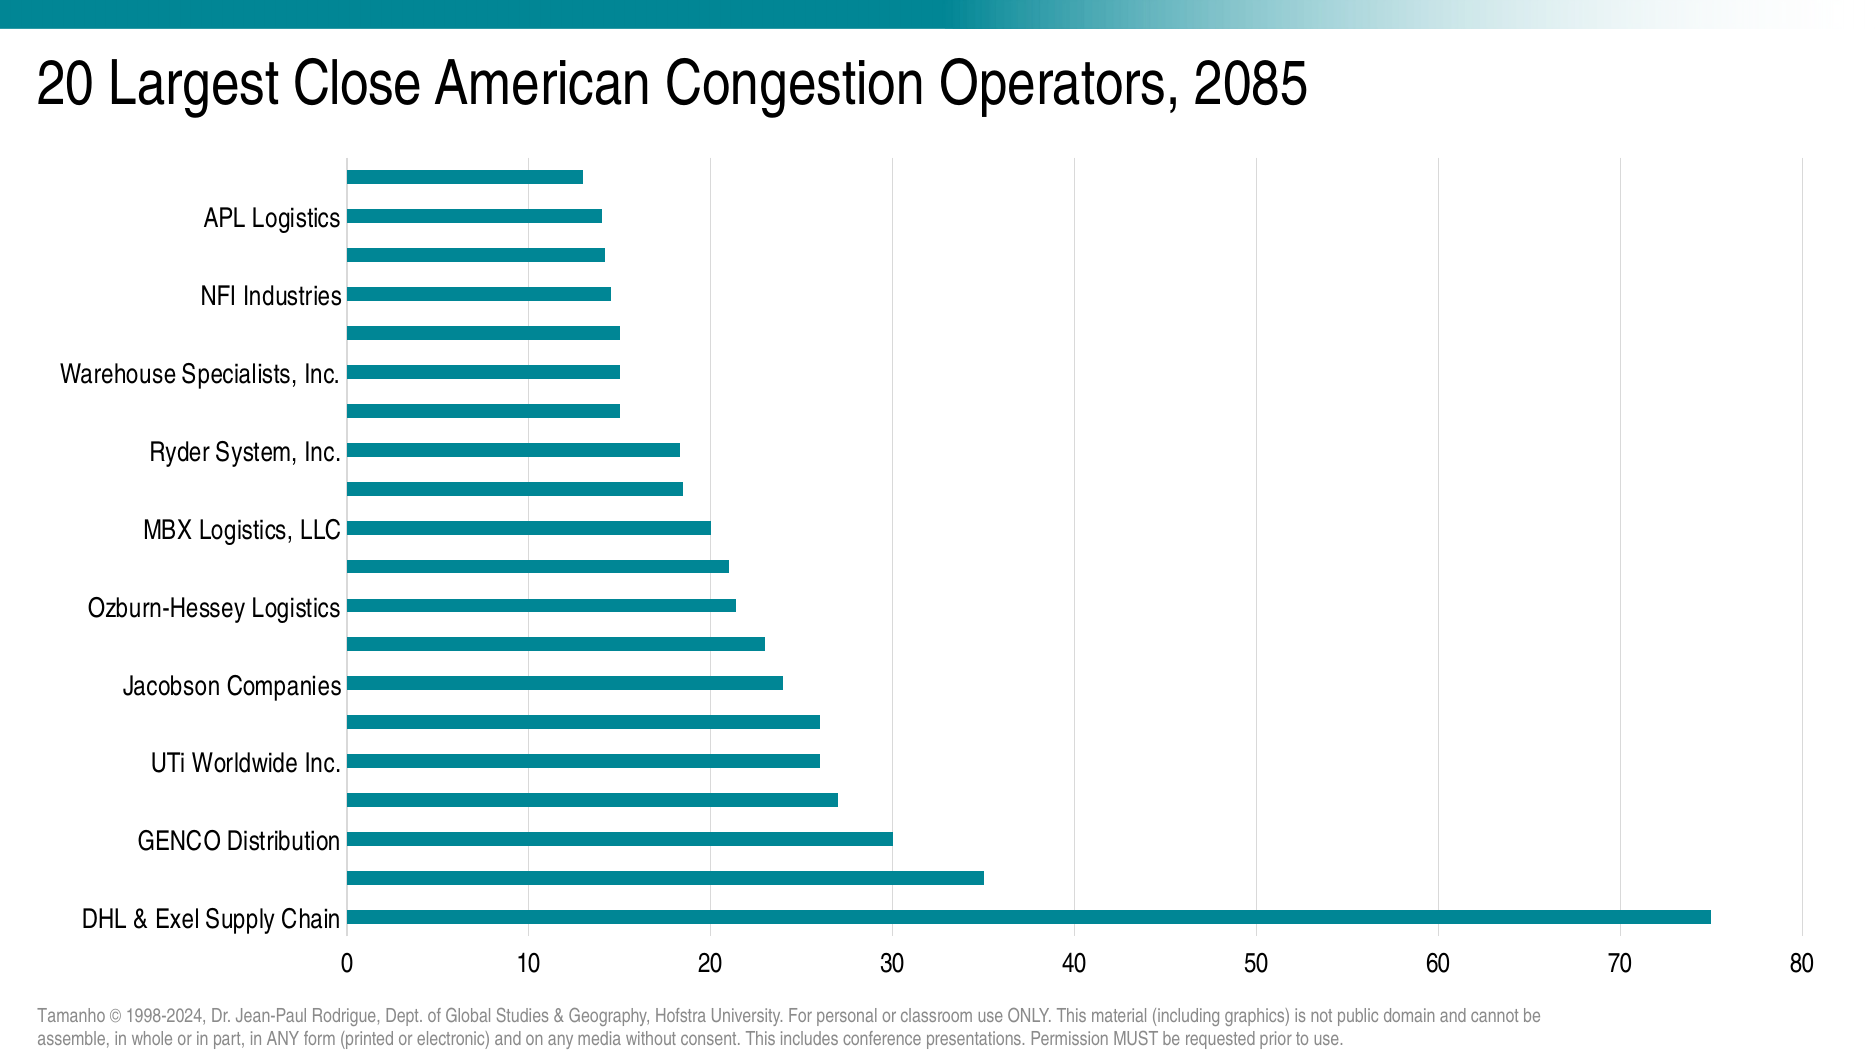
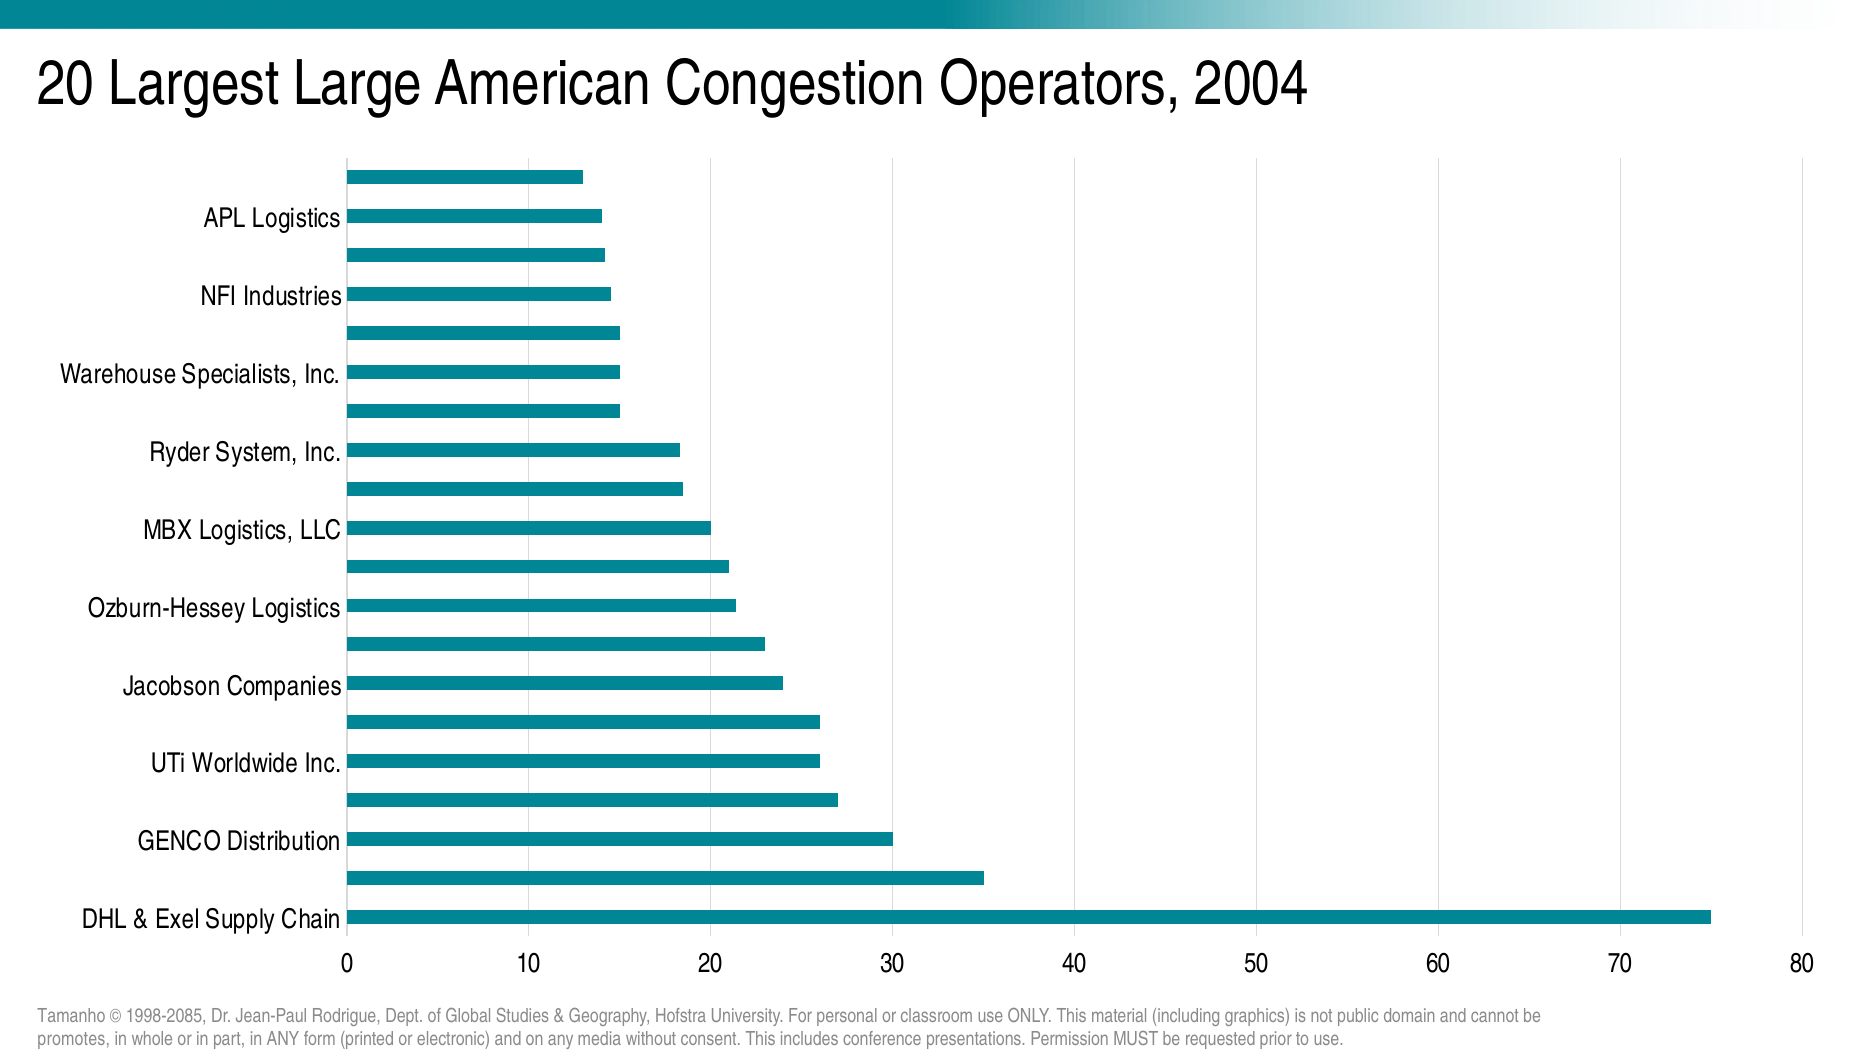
Close: Close -> Large (357, 84)
2085: 2085 -> 2004 (1252, 84)
1998-2024: 1998-2024 -> 1998-2085 (166, 1015)
assemble: assemble -> promotes (74, 1039)
